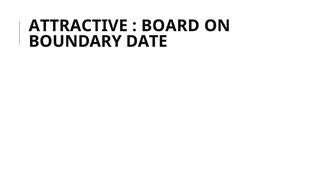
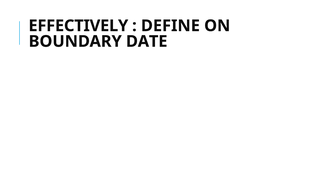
ATTRACTIVE: ATTRACTIVE -> EFFECTIVELY (78, 26)
BOARD: BOARD -> DEFINE (170, 26)
